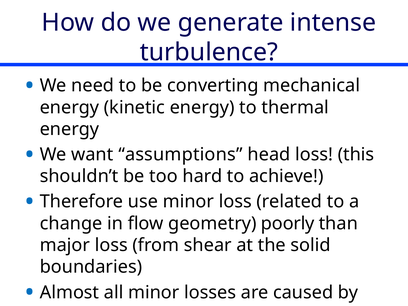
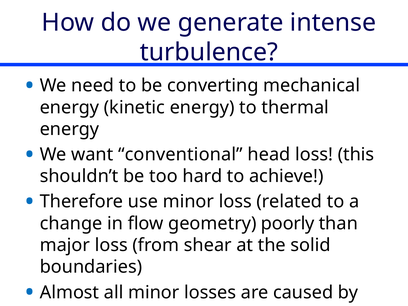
assumptions: assumptions -> conventional (180, 155)
